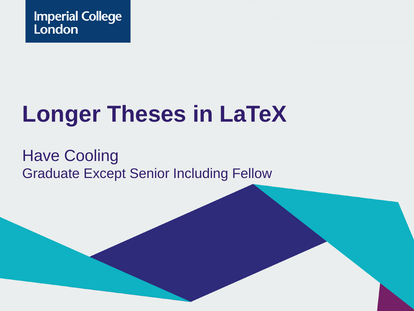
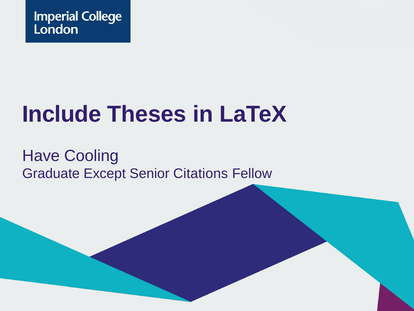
Longer: Longer -> Include (62, 114)
Including: Including -> Citations (201, 173)
